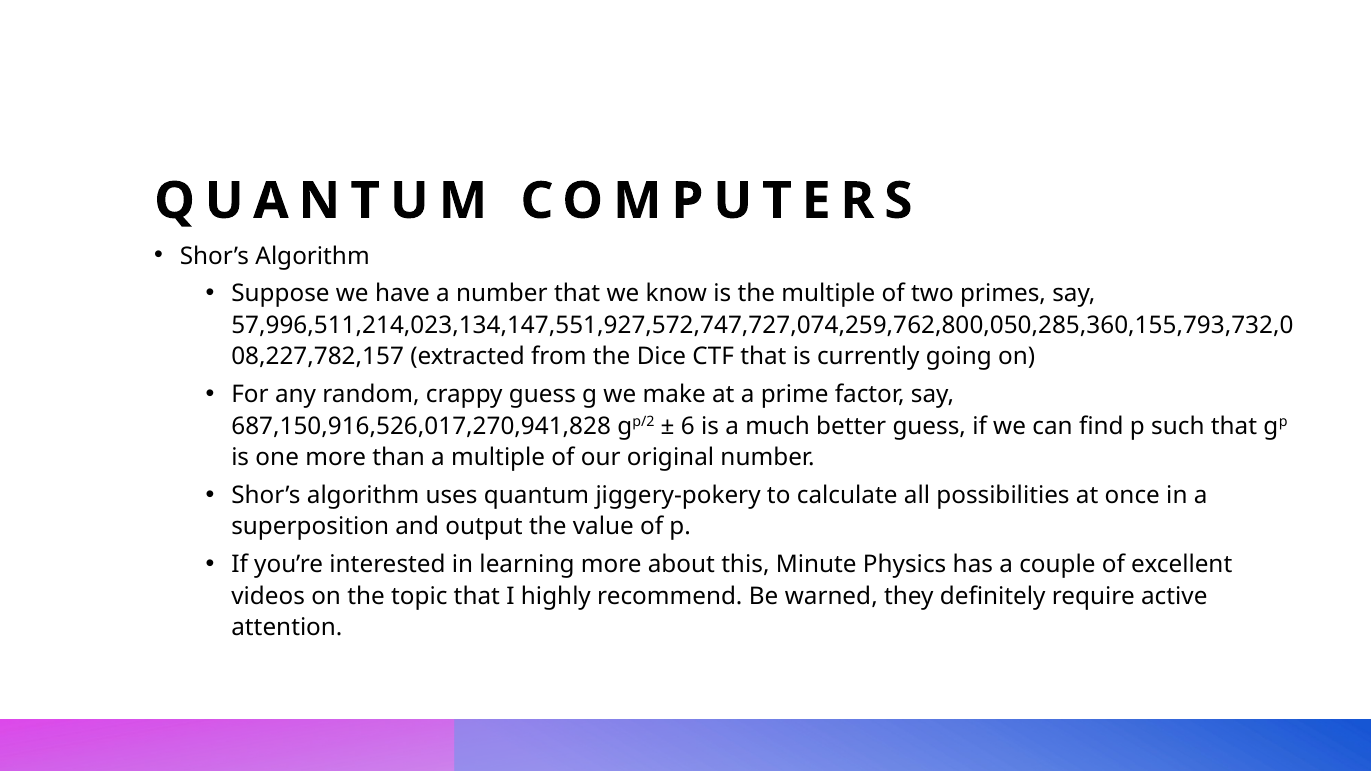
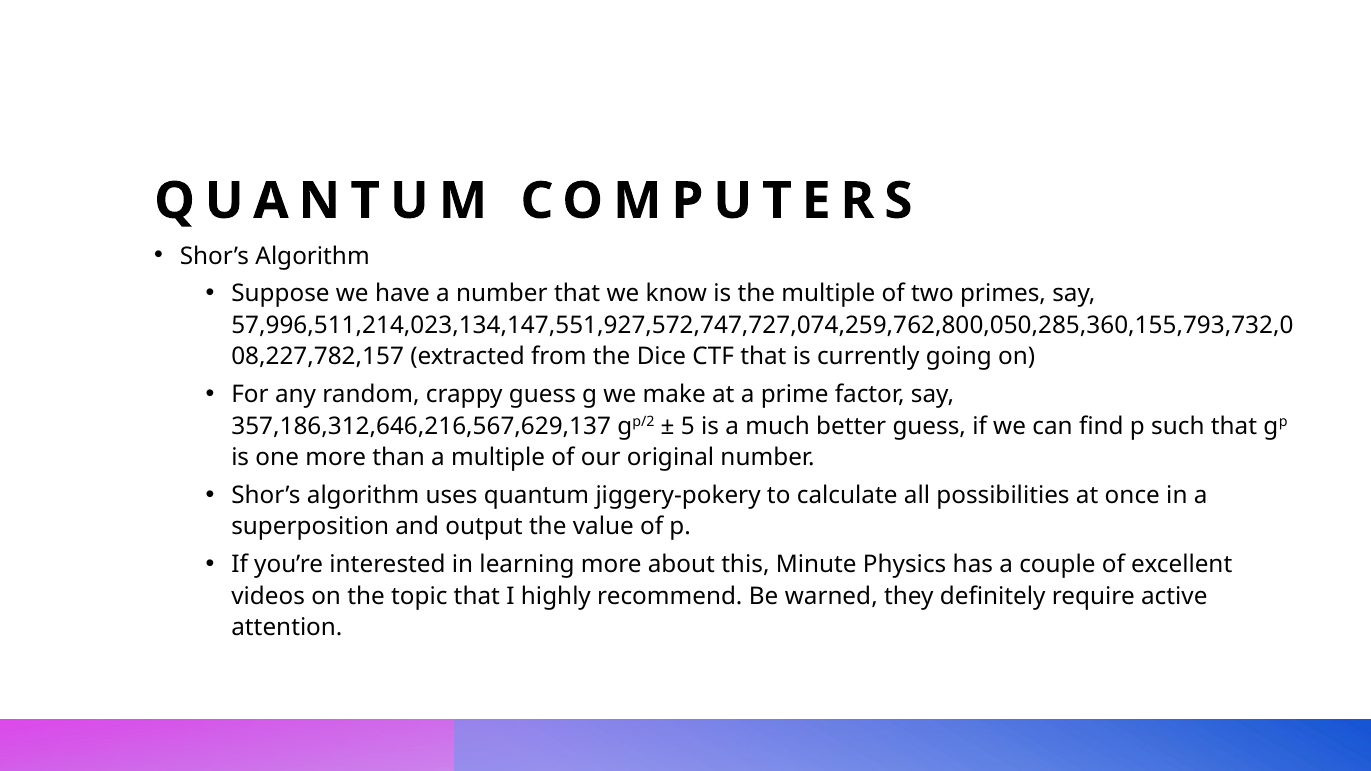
687,150,916,526,017,270,941,828: 687,150,916,526,017,270,941,828 -> 357,186,312,646,216,567,629,137 (421, 426)
6: 6 -> 5 (688, 426)
